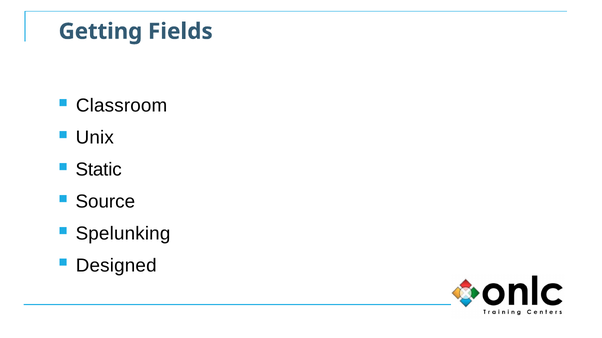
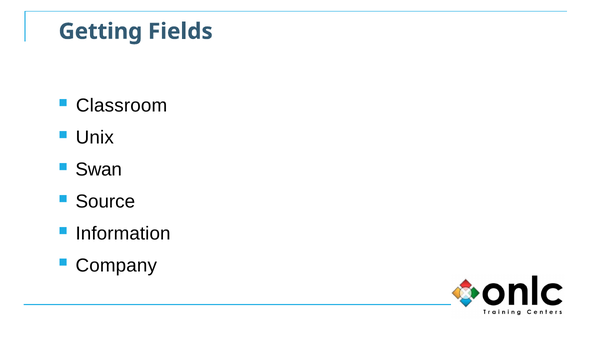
Static: Static -> Swan (99, 170)
Spelunking: Spelunking -> Information (123, 234)
Designed: Designed -> Company (116, 266)
